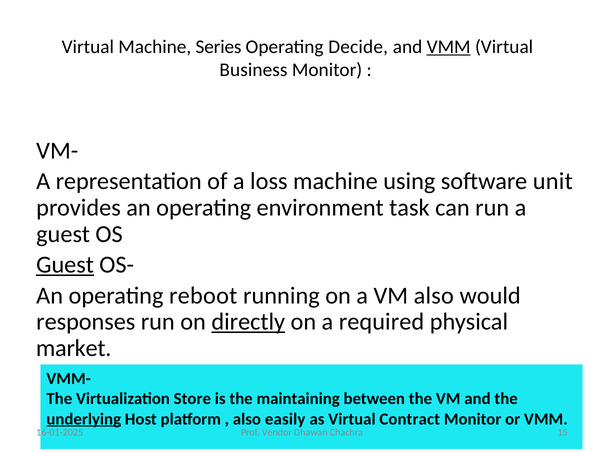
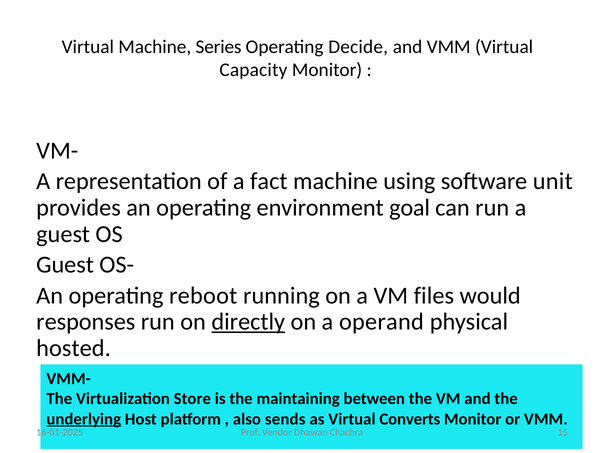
VMM underline: present -> none (449, 47)
Business: Business -> Capacity (253, 70)
loss: loss -> fact (269, 181)
task: task -> goal (410, 208)
Guest underline: present -> none (65, 265)
VM also: also -> files (434, 295)
required: required -> operand (381, 322)
market: market -> hosted (74, 348)
easily: easily -> sends (285, 419)
Contract: Contract -> Converts (410, 419)
